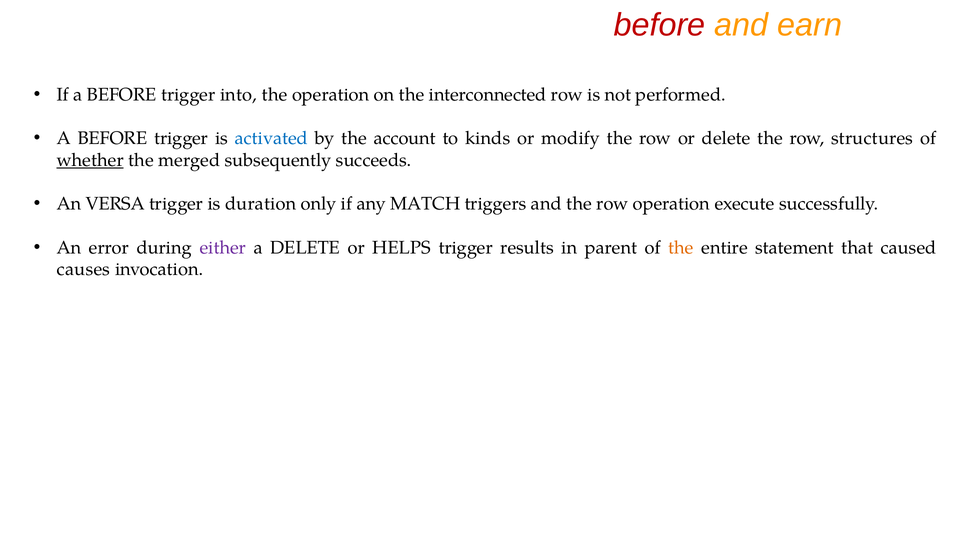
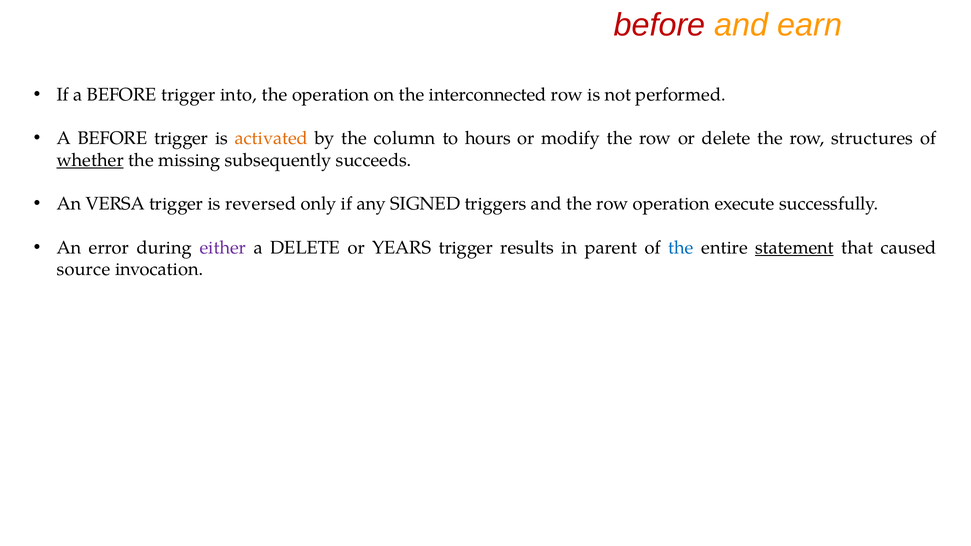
activated colour: blue -> orange (271, 138)
account: account -> column (405, 138)
kinds: kinds -> hours (488, 138)
merged: merged -> missing (189, 160)
duration: duration -> reversed (261, 204)
MATCH: MATCH -> SIGNED (425, 204)
HELPS: HELPS -> YEARS (402, 248)
the colour: orange -> blue (681, 248)
statement underline: none -> present (794, 248)
causes: causes -> source (84, 269)
